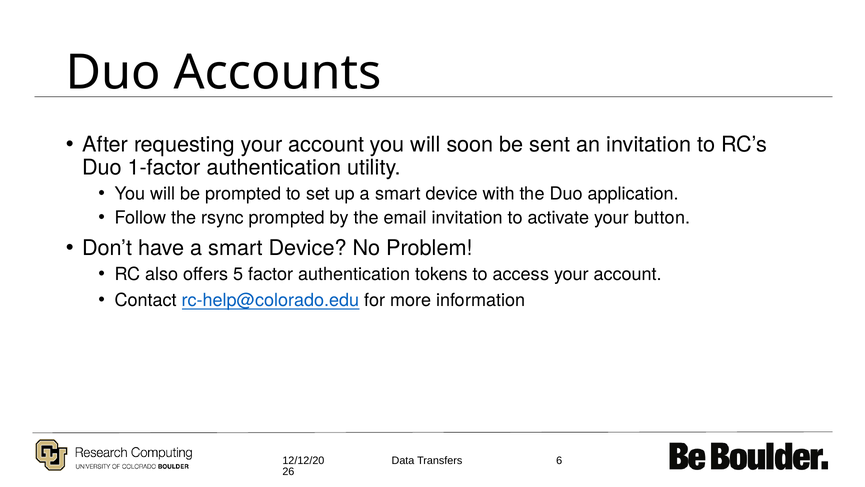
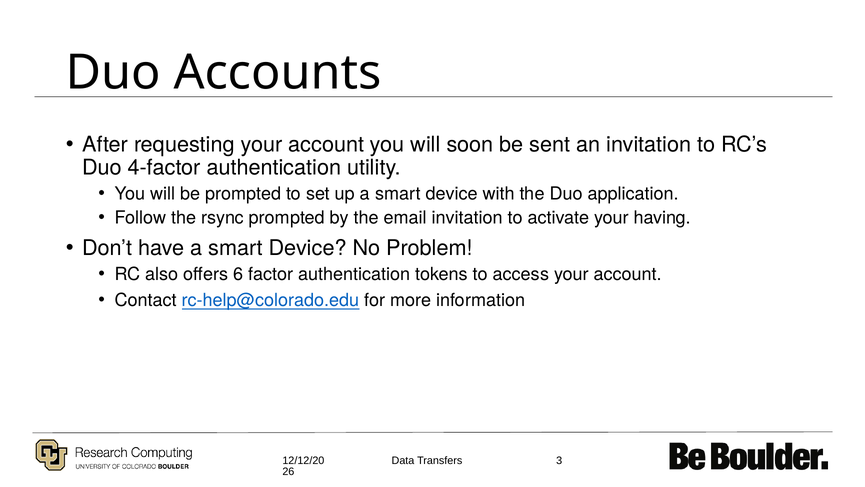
1-factor: 1-factor -> 4-factor (164, 168)
button: button -> having (662, 218)
5: 5 -> 6 (238, 274)
6: 6 -> 3 (559, 460)
